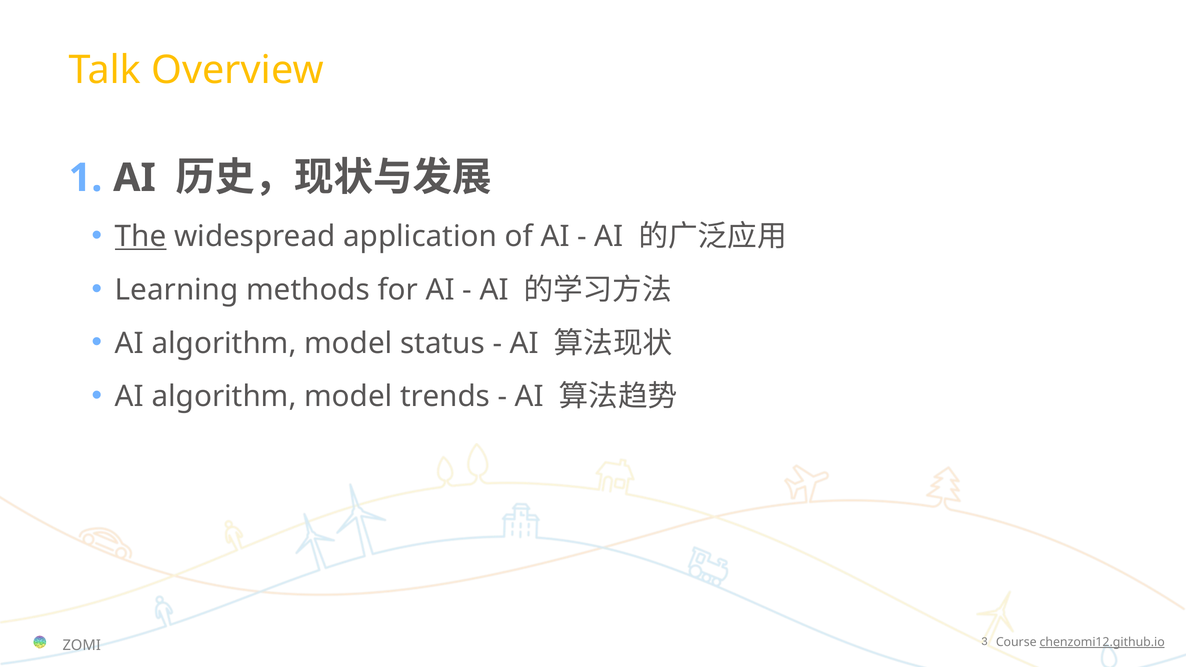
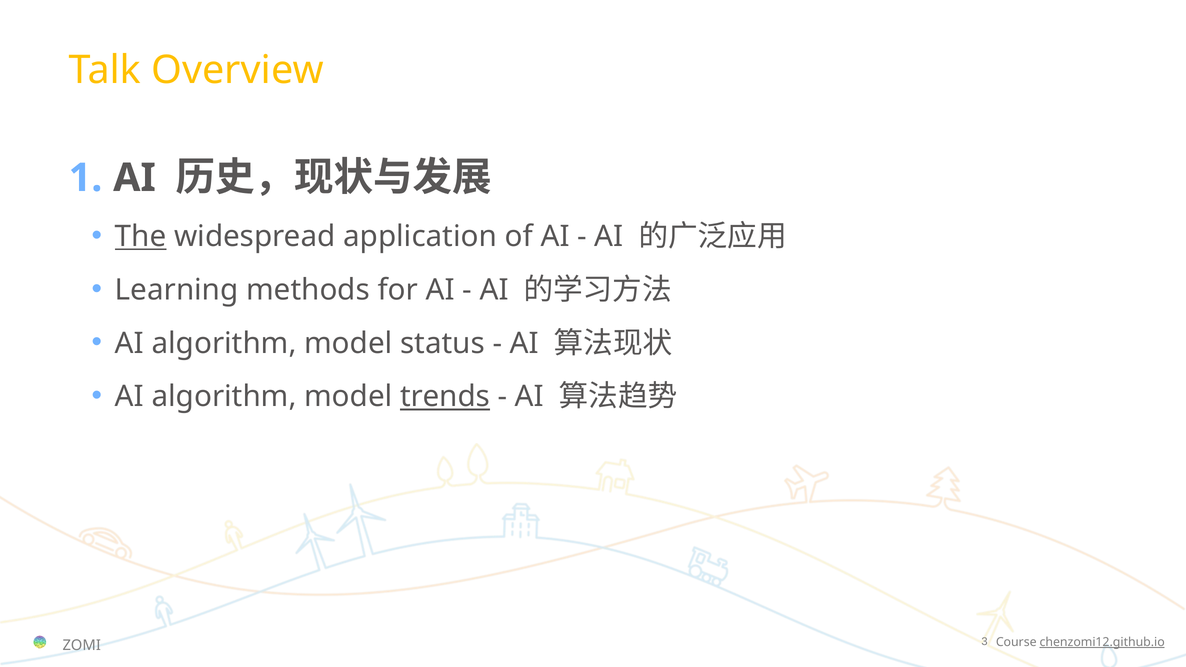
trends underline: none -> present (445, 397)
